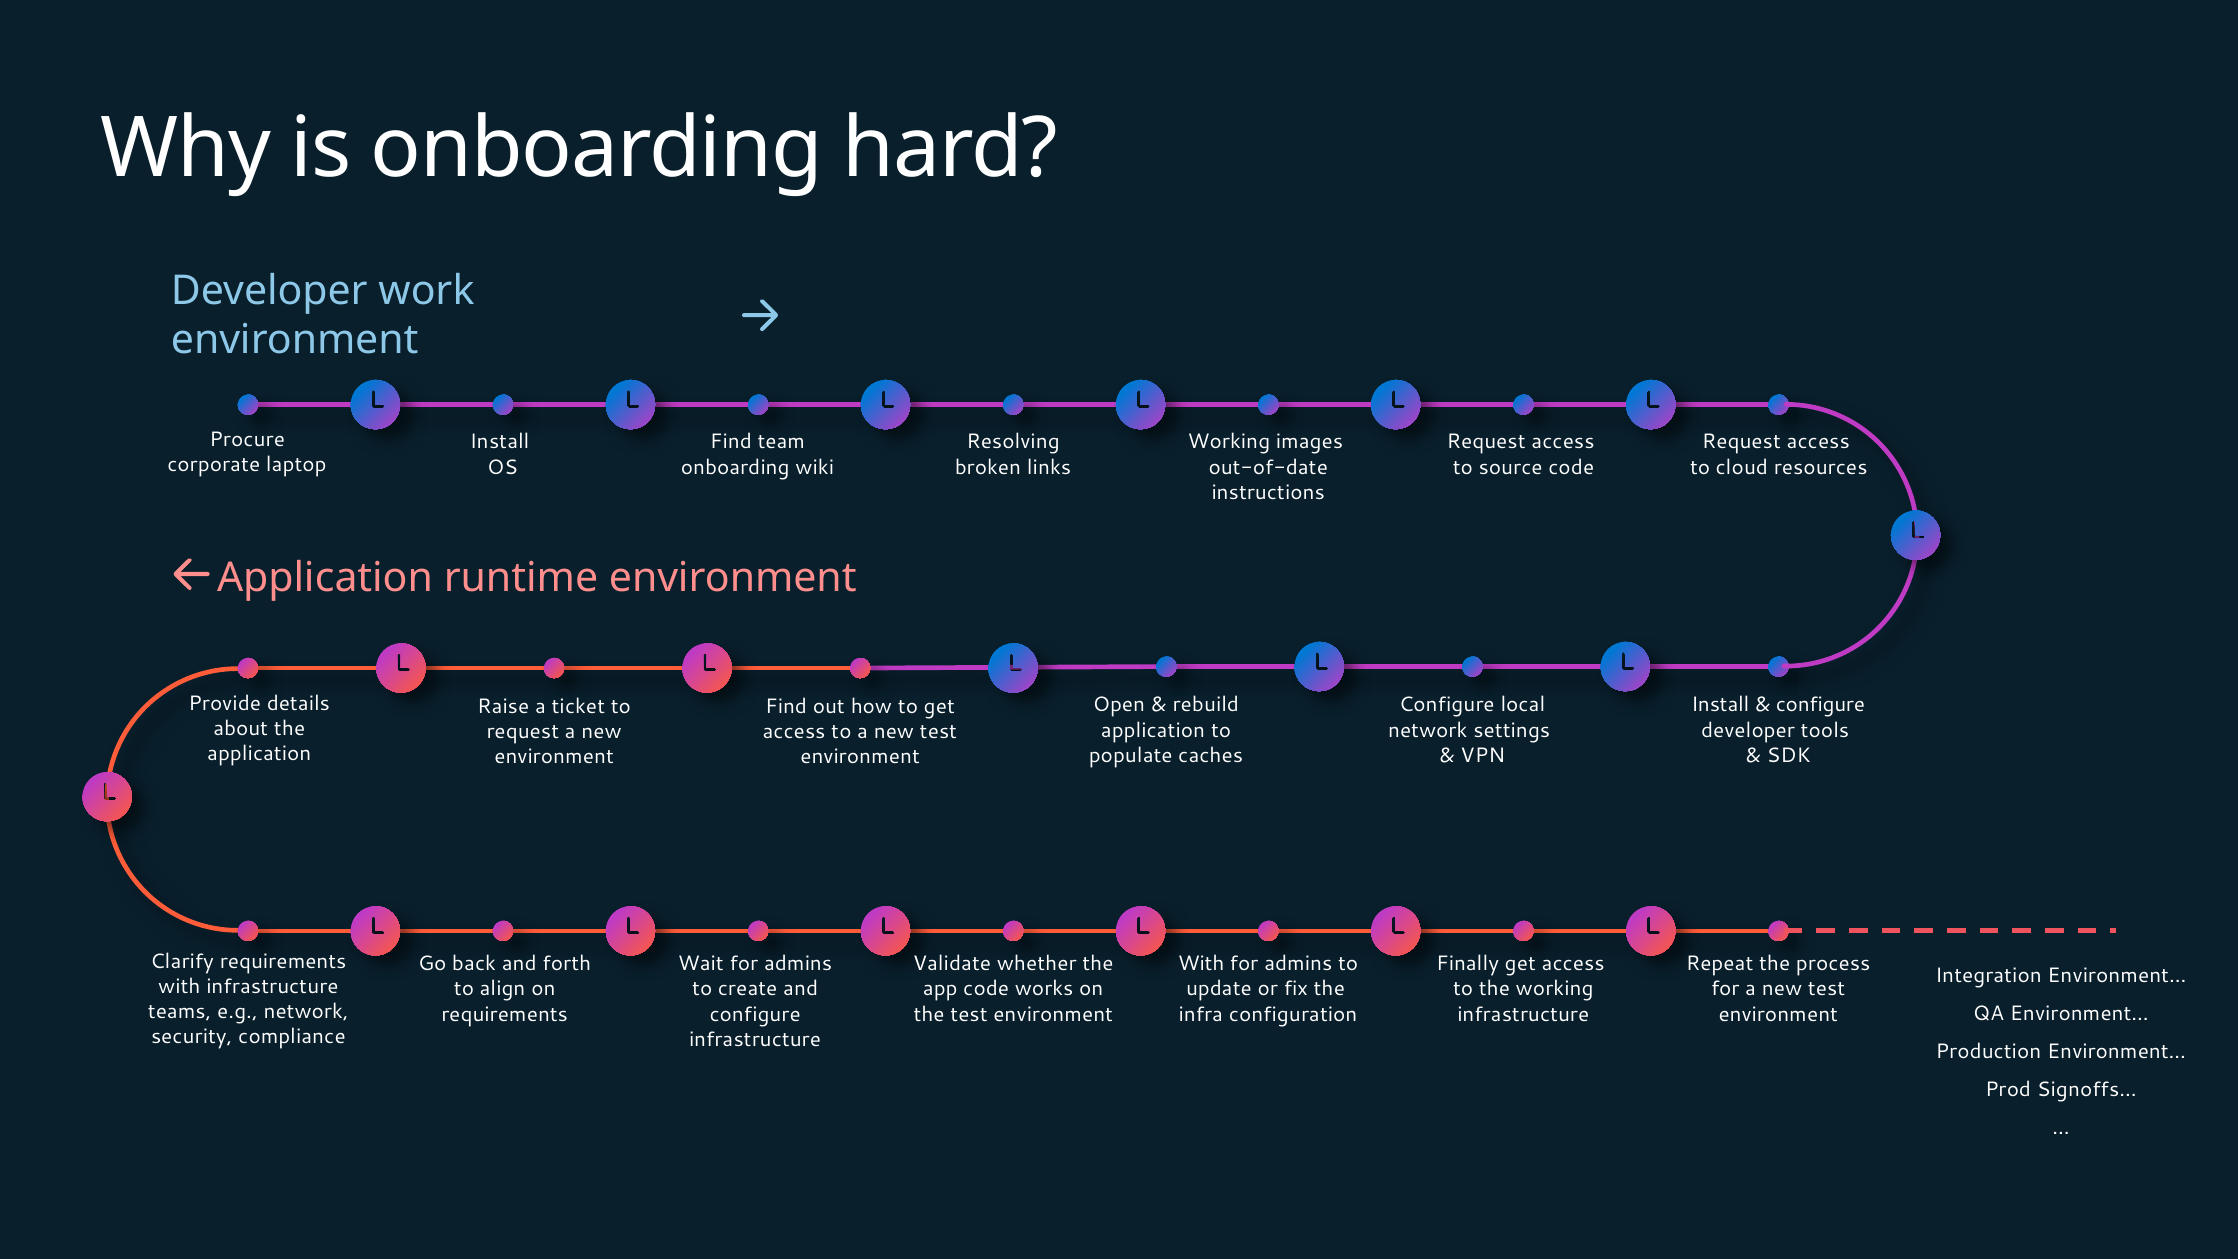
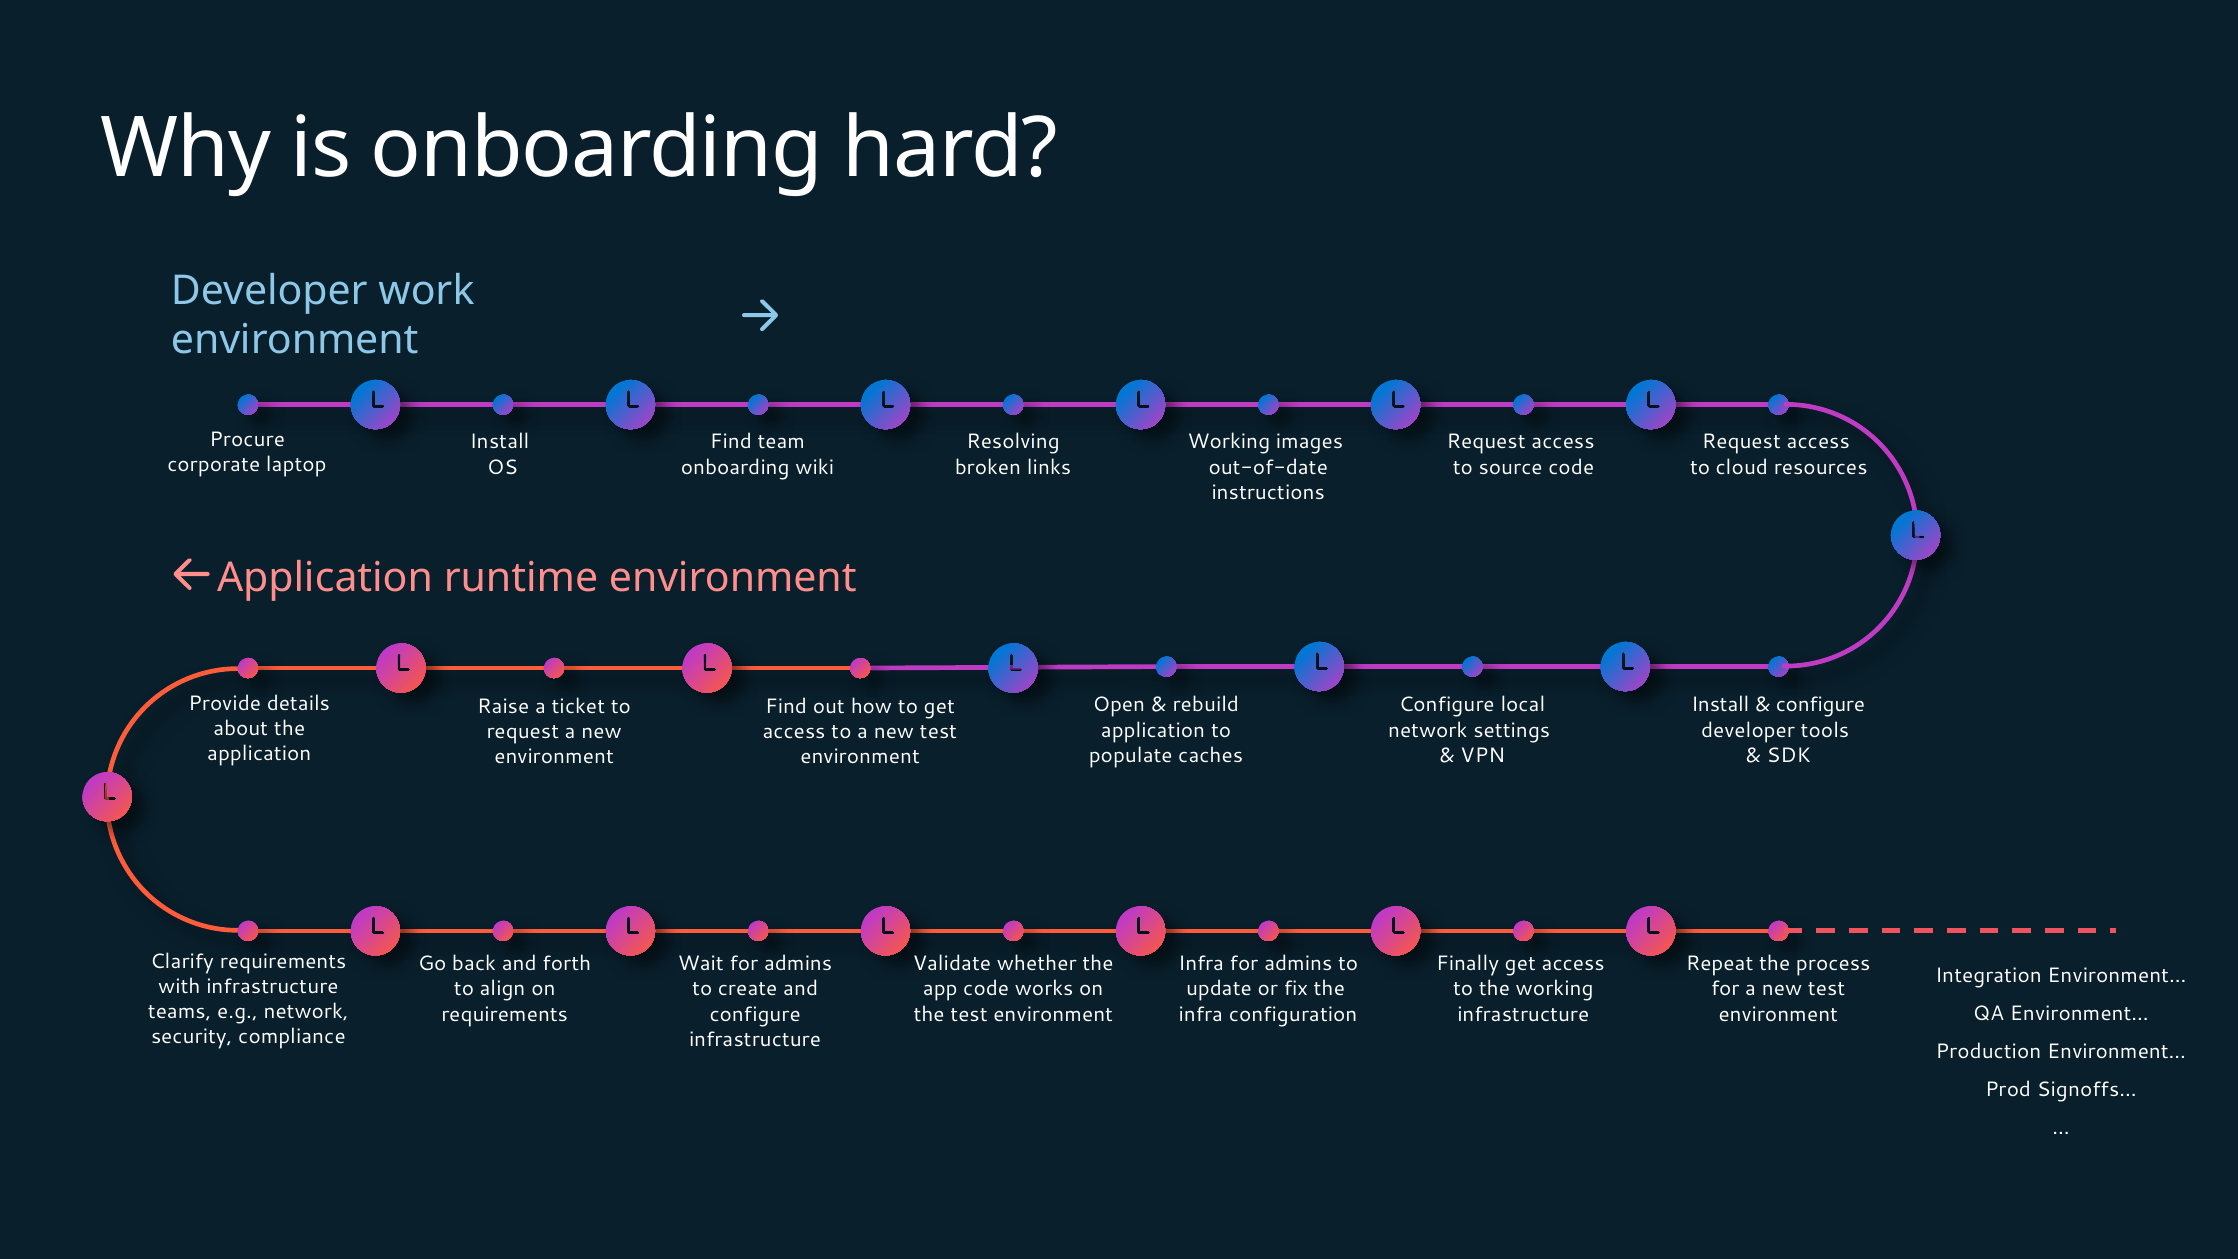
With: With -> Infra (1201, 964)
